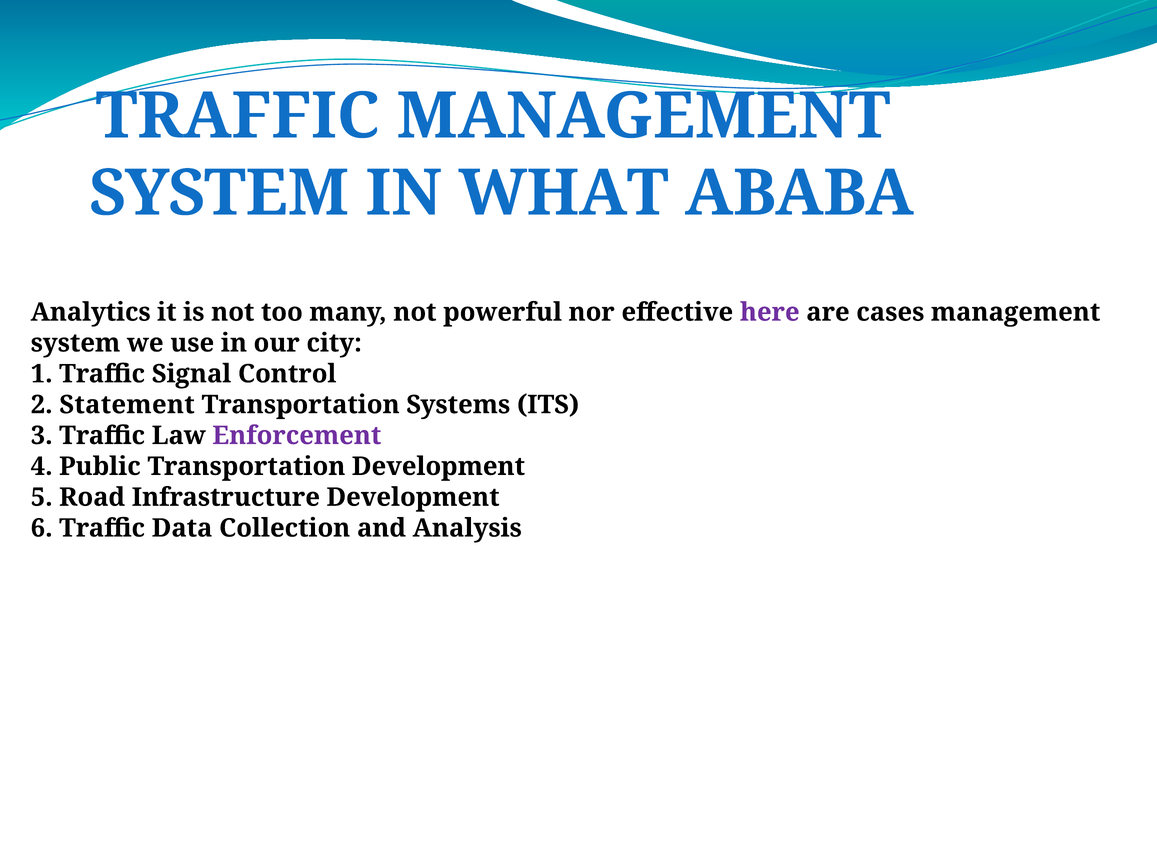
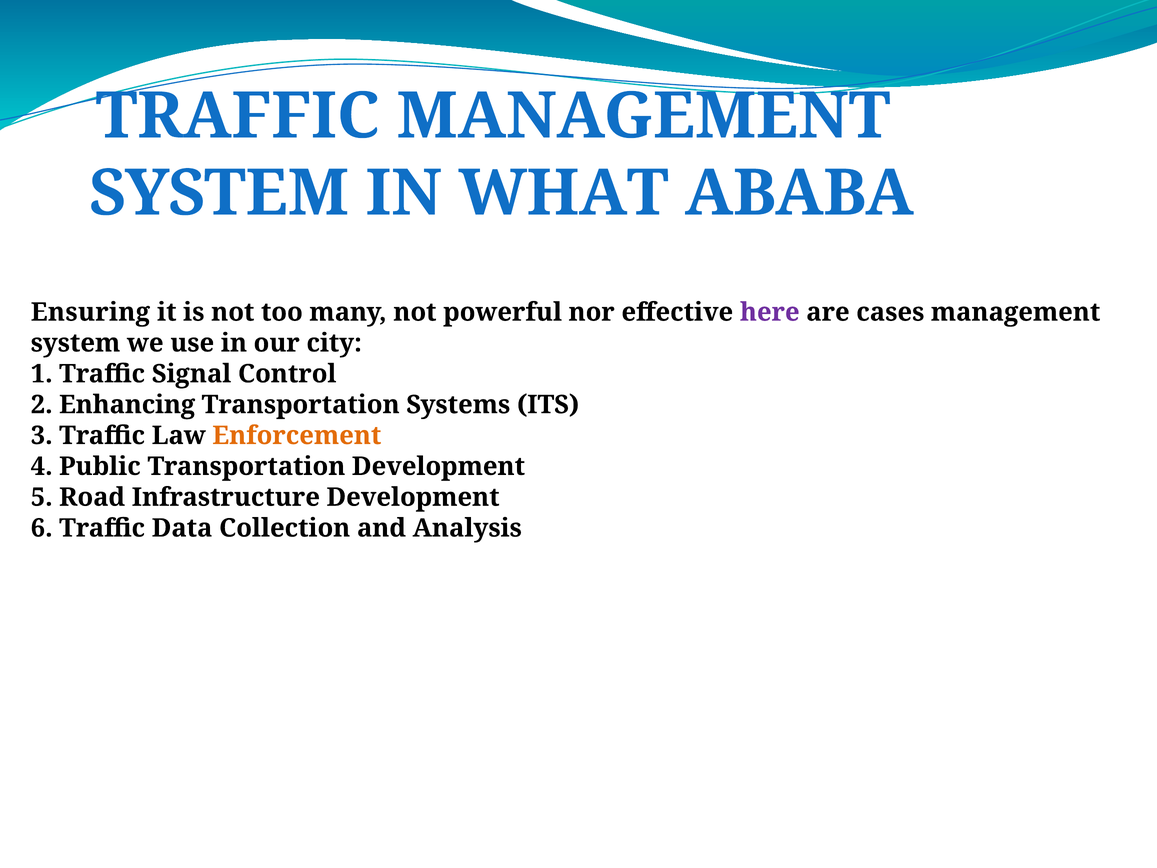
Analytics: Analytics -> Ensuring (90, 312)
Statement: Statement -> Enhancing (127, 405)
Enforcement colour: purple -> orange (297, 435)
